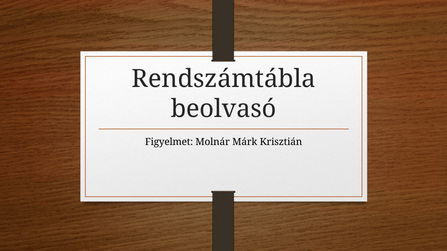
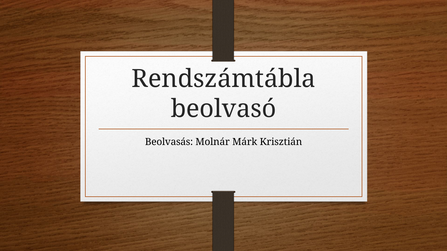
Figyelmet: Figyelmet -> Beolvasás (169, 142)
